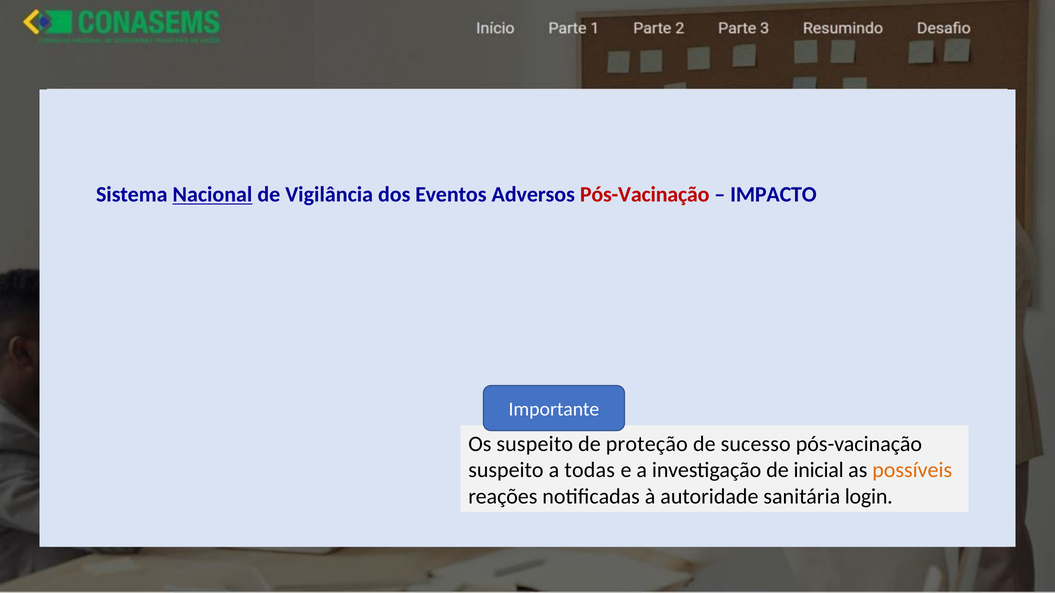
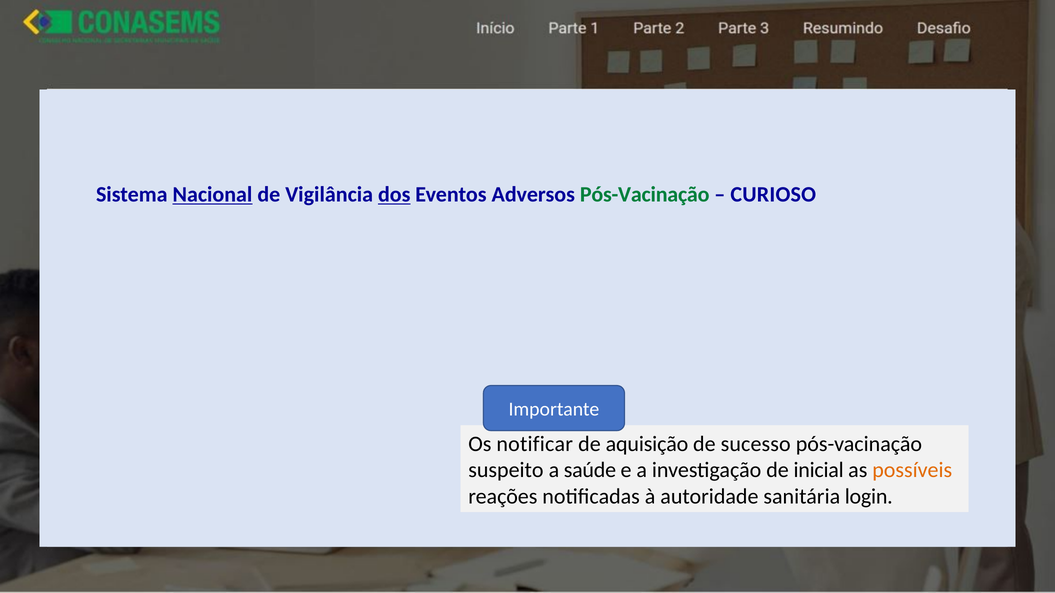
dos underline: none -> present (394, 195)
Pós-Vacinação colour: red -> green (645, 195)
IMPACTO: IMPACTO -> CURIOSO (773, 195)
Os suspeito: suspeito -> notificar (535, 444)
proteção: proteção -> aquisição (647, 444)
todas: todas -> saúde (590, 471)
